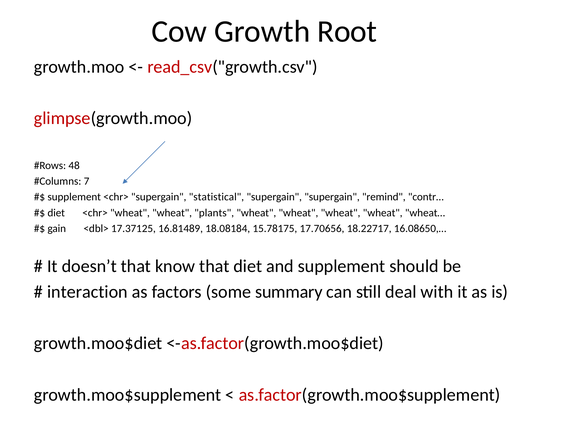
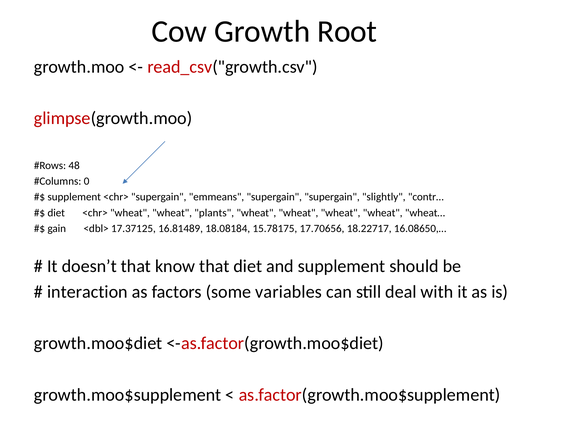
7: 7 -> 0 (87, 182)
statistical: statistical -> emmeans (217, 197)
remind: remind -> slightly (384, 197)
summary: summary -> variables (289, 292)
